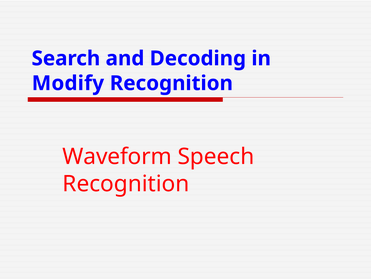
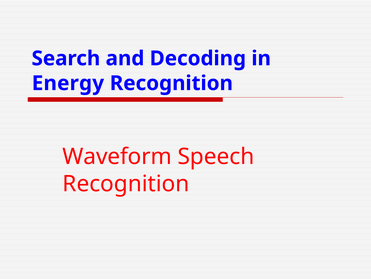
Modify: Modify -> Energy (68, 83)
